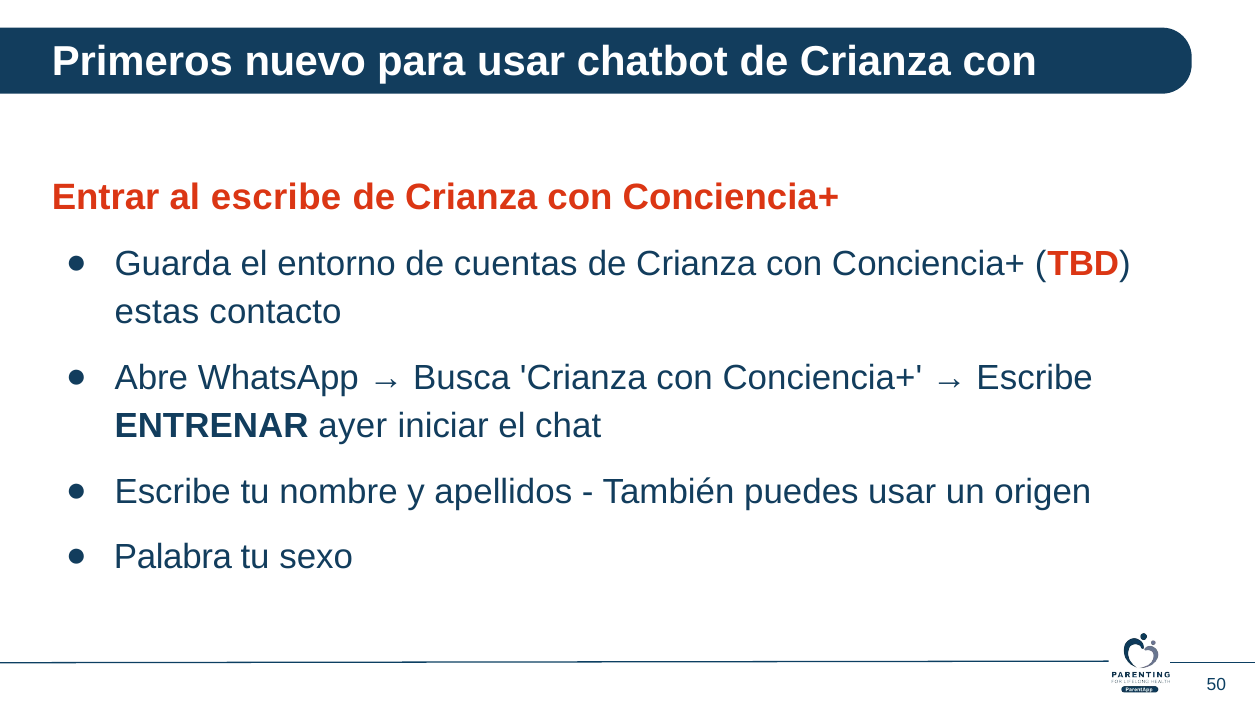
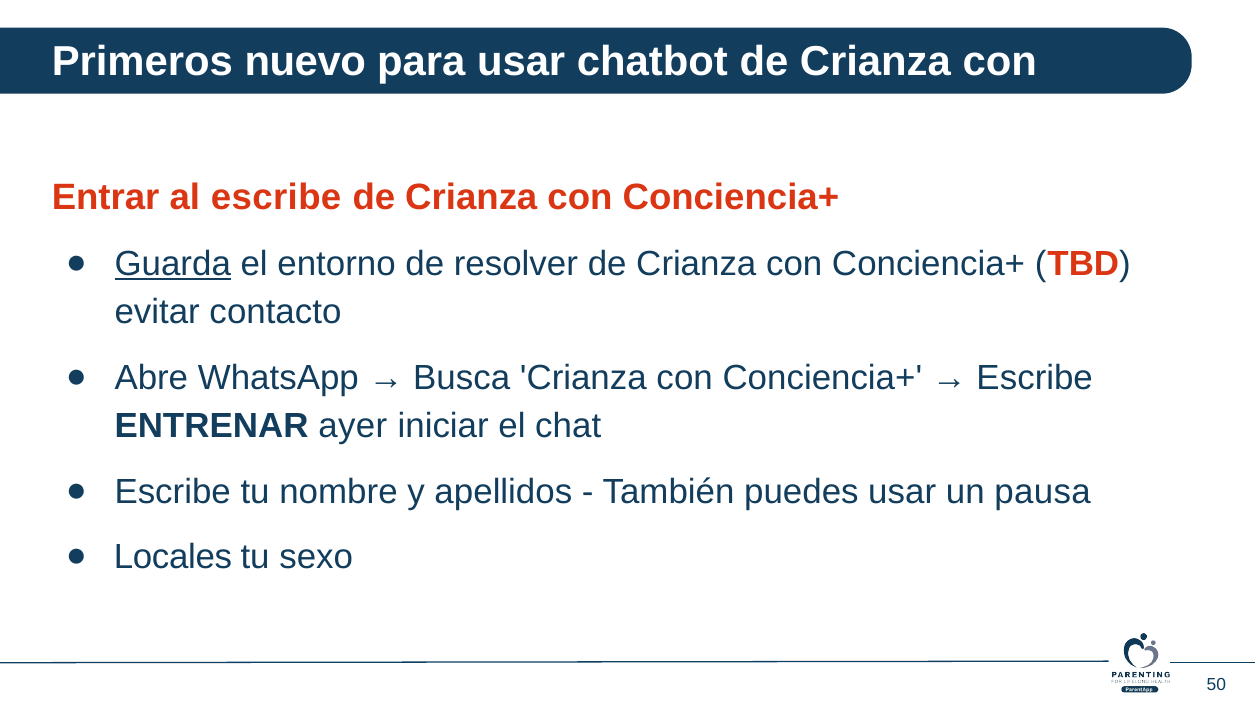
Guarda underline: none -> present (173, 264)
cuentas: cuentas -> resolver (516, 264)
estas: estas -> evitar (157, 312)
origen: origen -> pausa (1043, 492)
Palabra: Palabra -> Locales (173, 557)
